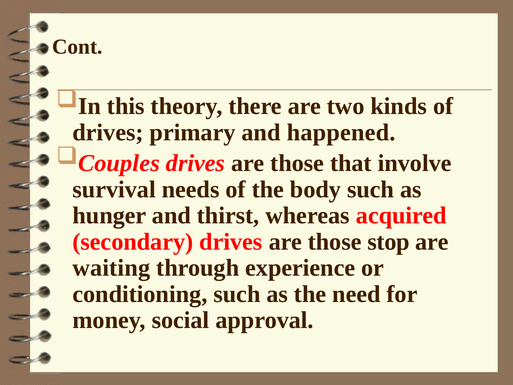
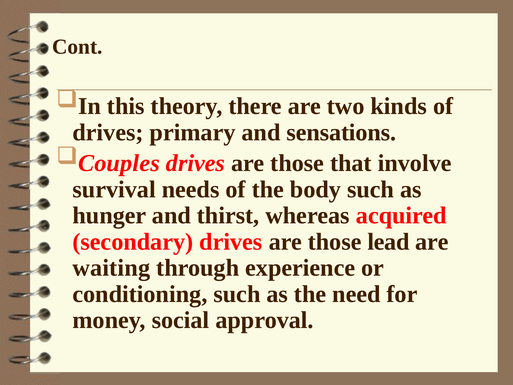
happened: happened -> sensations (341, 132)
stop: stop -> lead (389, 242)
